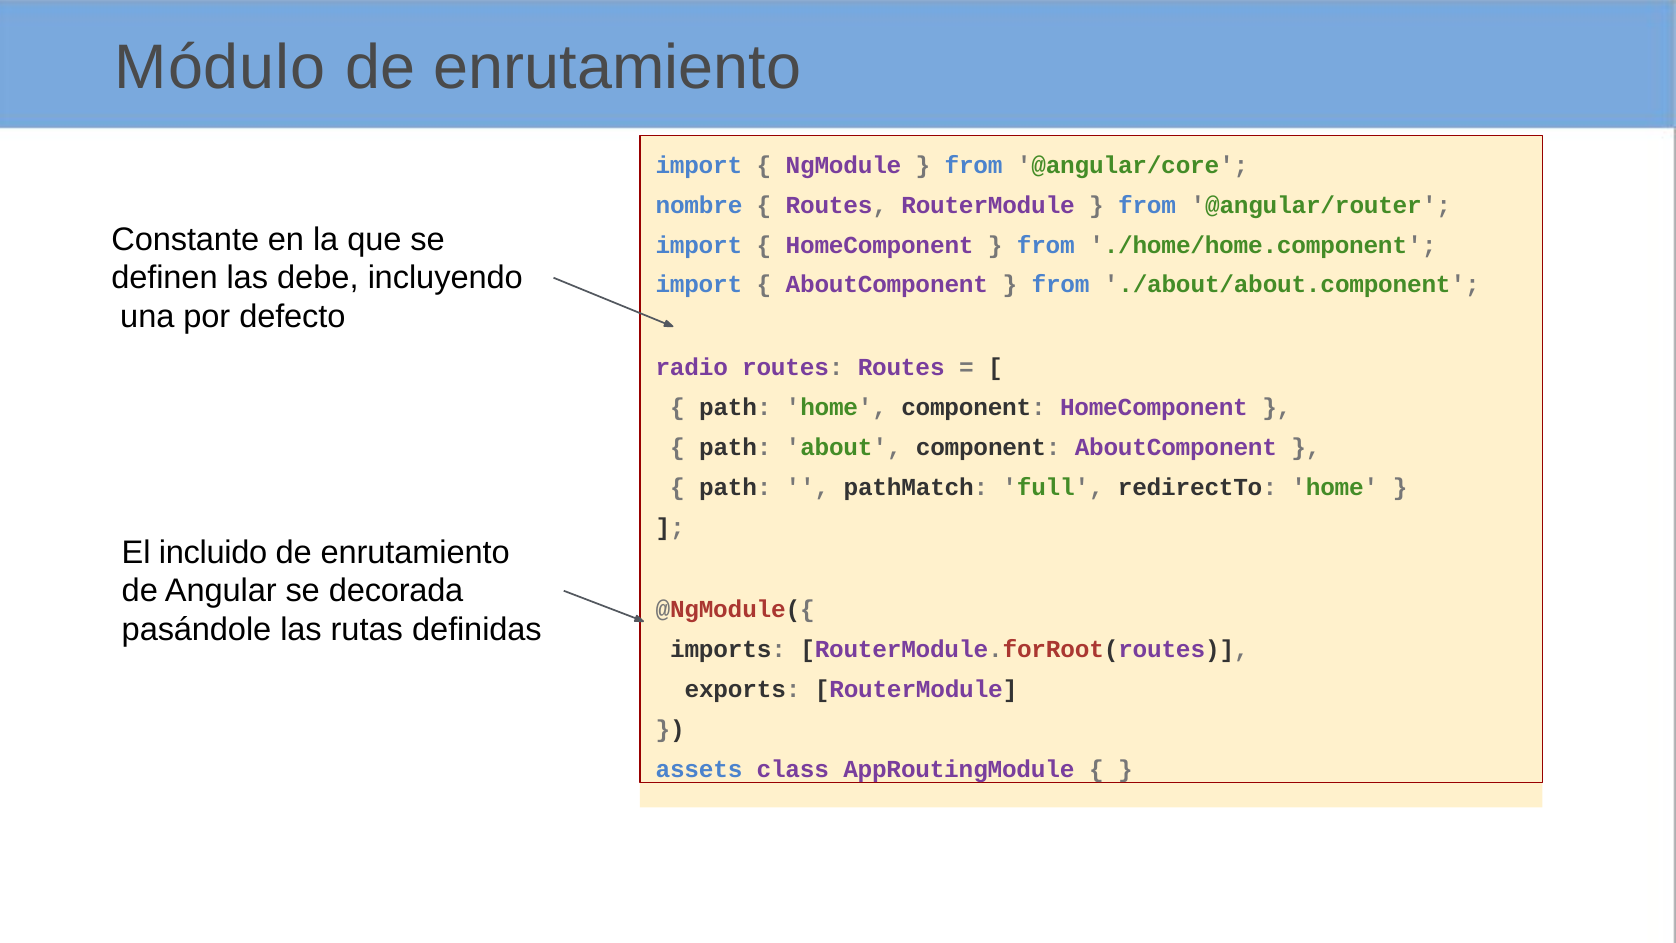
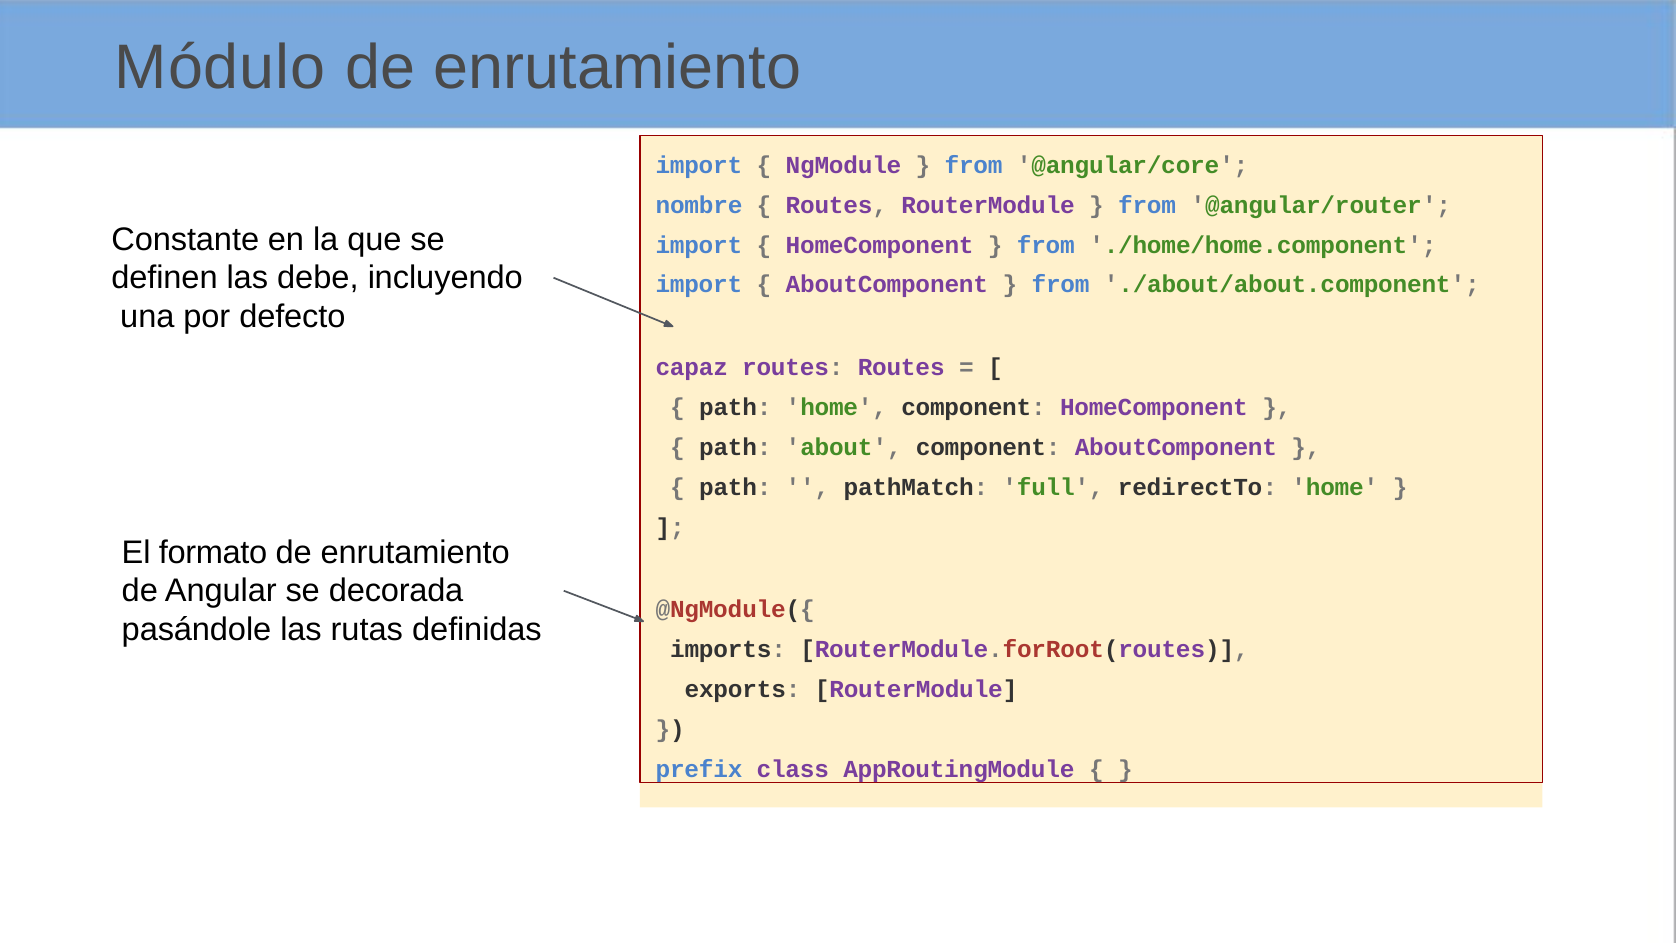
radio: radio -> capaz (692, 367)
incluido: incluido -> formato (213, 553)
assets: assets -> prefix (699, 770)
